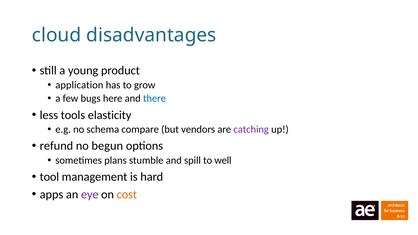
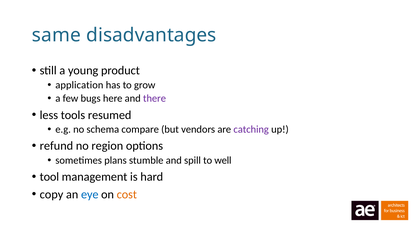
cloud: cloud -> same (56, 35)
there colour: blue -> purple (155, 99)
elasticity: elasticity -> resumed (110, 115)
begun: begun -> region (107, 146)
apps: apps -> copy (52, 194)
eye colour: purple -> blue (90, 194)
